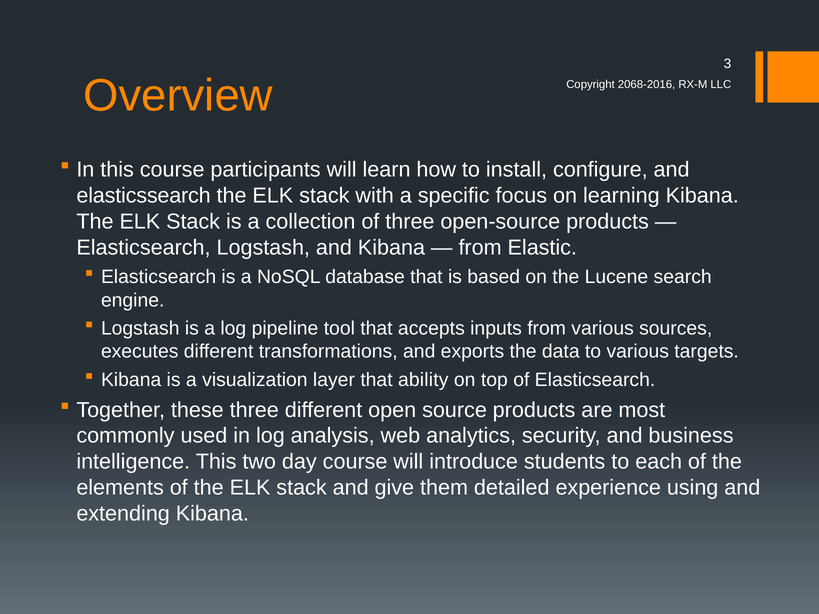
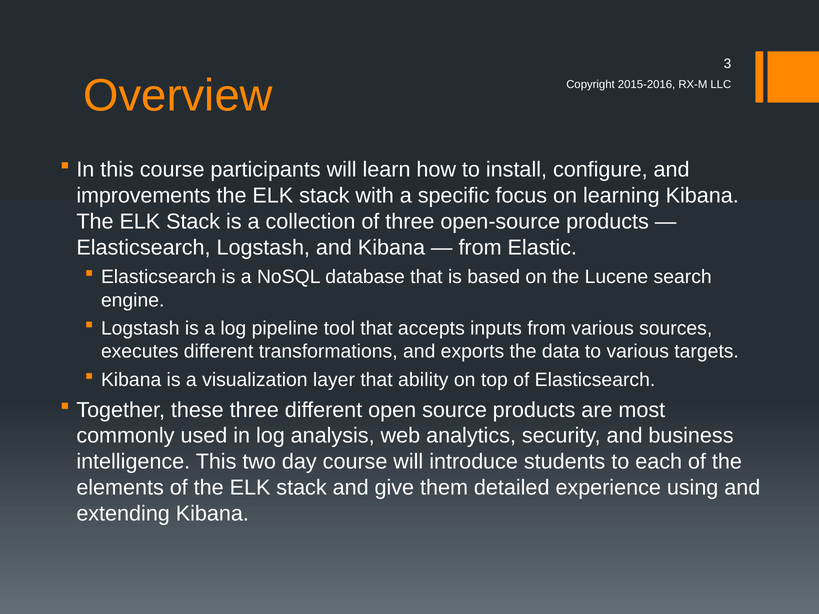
2068-2016: 2068-2016 -> 2015-2016 (647, 84)
elasticssearch: elasticssearch -> improvements (144, 196)
